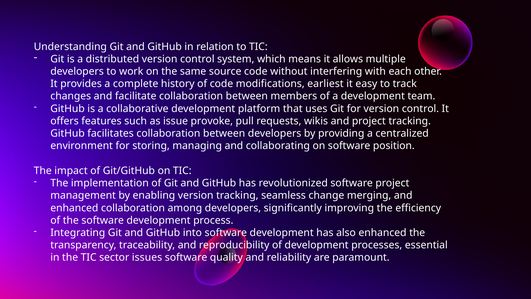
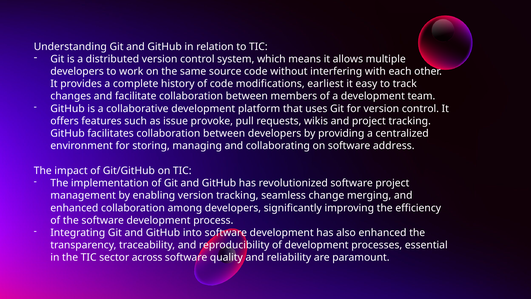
position: position -> address (394, 146)
issues: issues -> across (147, 257)
